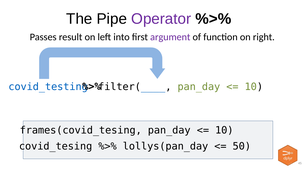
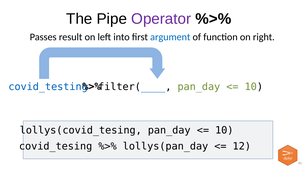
argument colour: purple -> blue (170, 37)
frames(covid_tesing: frames(covid_tesing -> lollys(covid_tesing (81, 130)
50: 50 -> 12 (242, 146)
